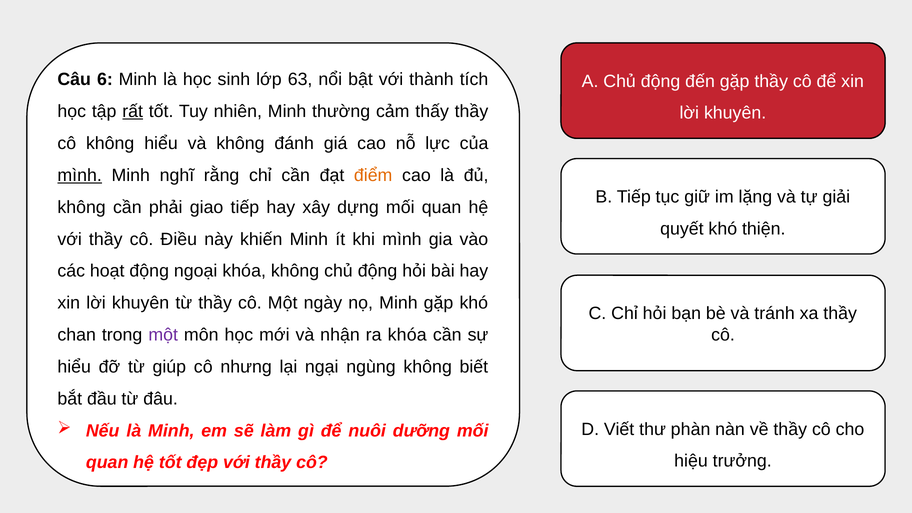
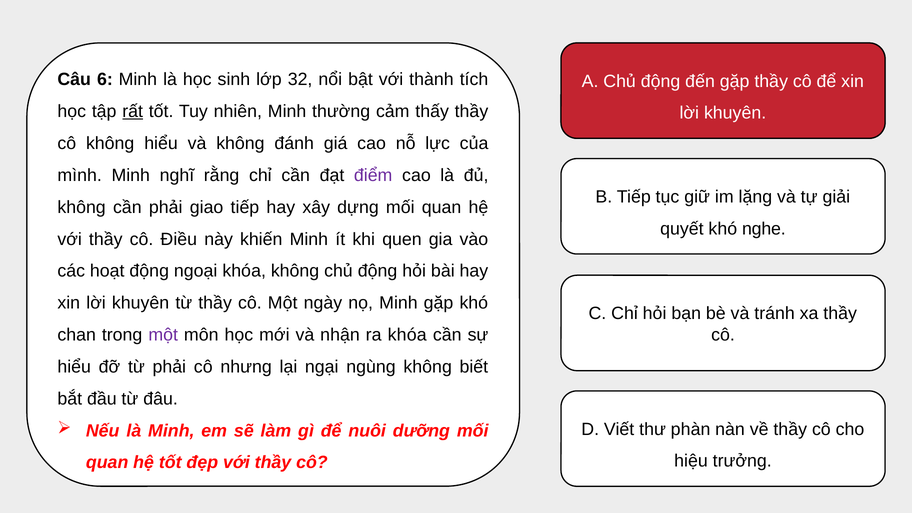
63: 63 -> 32 (300, 80)
mình underline: present -> none (80, 175)
điểm colour: orange -> purple (373, 175)
thiện: thiện -> nghe (764, 229)
khi mình: mình -> quen (402, 239)
từ giúp: giúp -> phải (169, 367)
